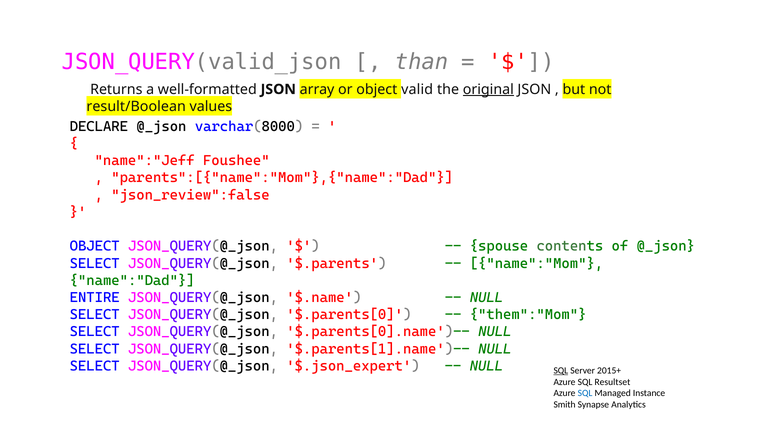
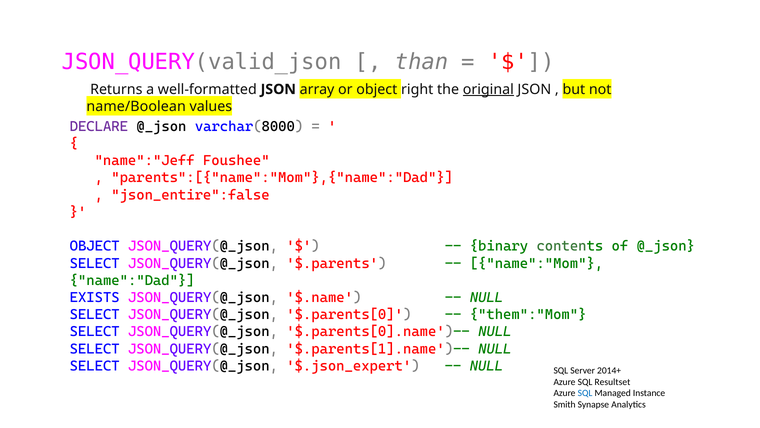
valid: valid -> right (417, 89)
result/Boolean: result/Boolean -> name/Boolean (136, 106)
DECLARE colour: black -> purple (99, 126)
json_review":false: json_review":false -> json_entire":false (190, 195)
spouse: spouse -> binary (499, 246)
ENTIRE: ENTIRE -> EXISTS (95, 297)
SQL underline: present -> none (561, 370)
2015+: 2015+ -> 2014+ (609, 370)
